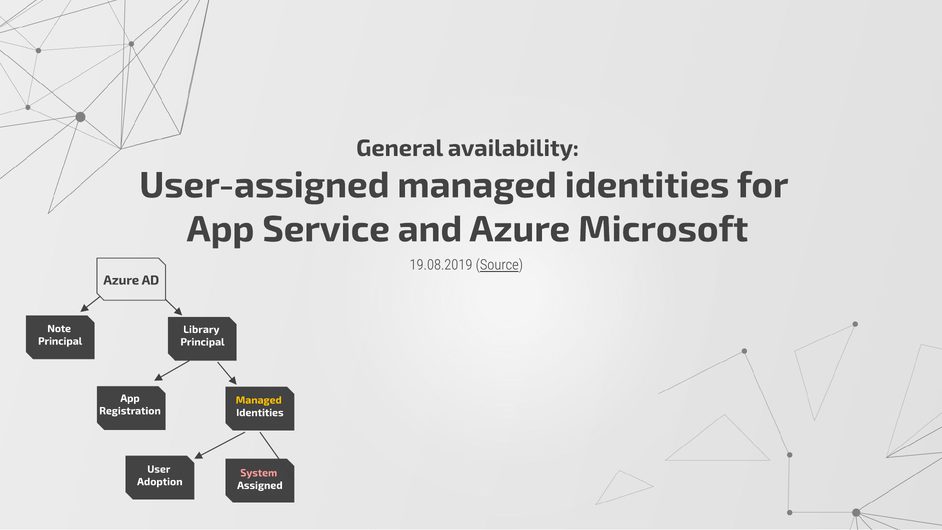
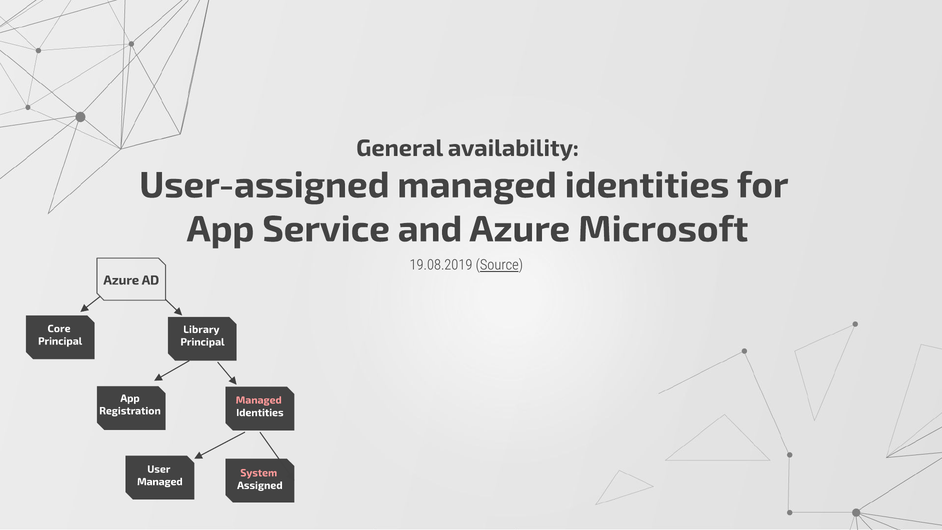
Note: Note -> Core (59, 329)
Managed colour: yellow -> pink (259, 400)
Adoption: Adoption -> Managed (160, 482)
